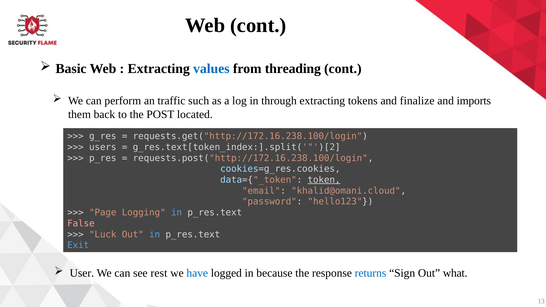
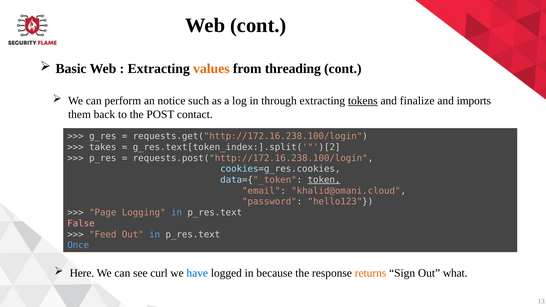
values colour: blue -> orange (211, 69)
traffic: traffic -> notice (171, 101)
tokens underline: none -> present (363, 101)
located: located -> contact (195, 114)
users: users -> takes (103, 147)
Luck: Luck -> Feed (103, 234)
Exit: Exit -> Once (78, 245)
User: User -> Here (82, 273)
rest: rest -> curl (159, 273)
returns colour: blue -> orange (371, 273)
